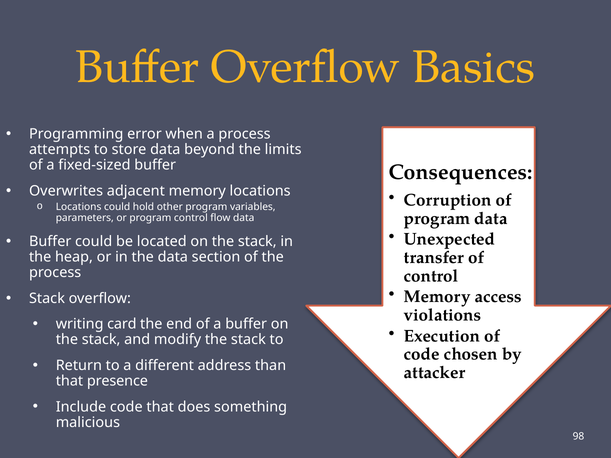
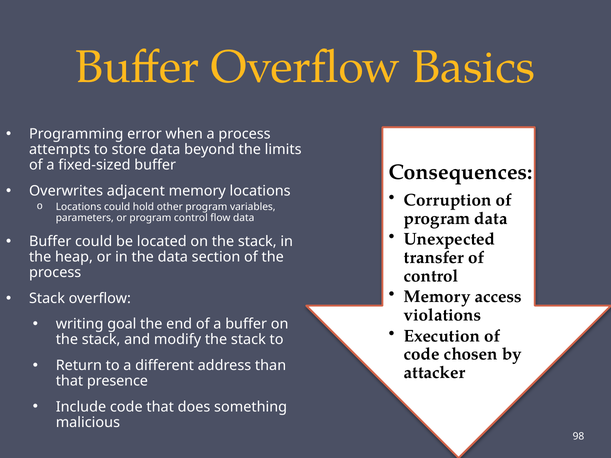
card: card -> goal (122, 324)
